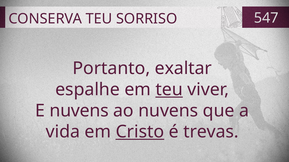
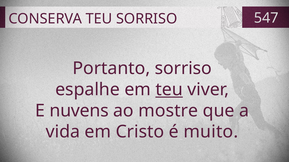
Portanto exaltar: exaltar -> sorriso (183, 69)
ao nuvens: nuvens -> mostre (168, 111)
Cristo underline: present -> none (140, 132)
trevas: trevas -> muito (211, 132)
